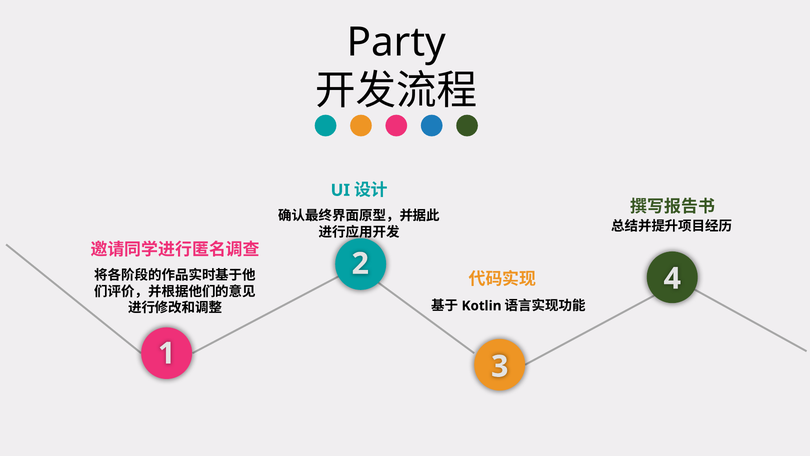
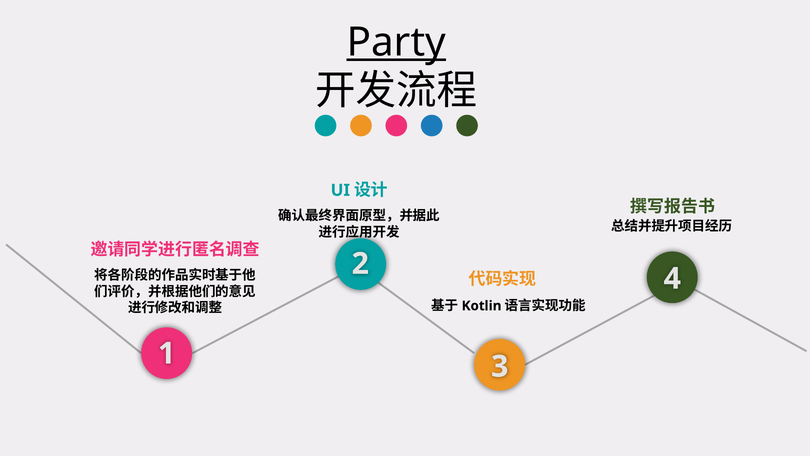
Party underline: none -> present (396, 42)
